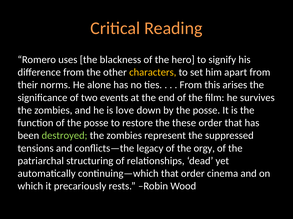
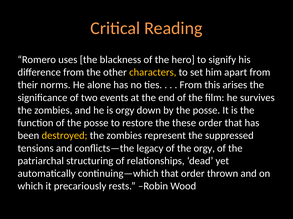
is love: love -> orgy (125, 111)
destroyed colour: light green -> yellow (65, 136)
cinema: cinema -> thrown (223, 174)
